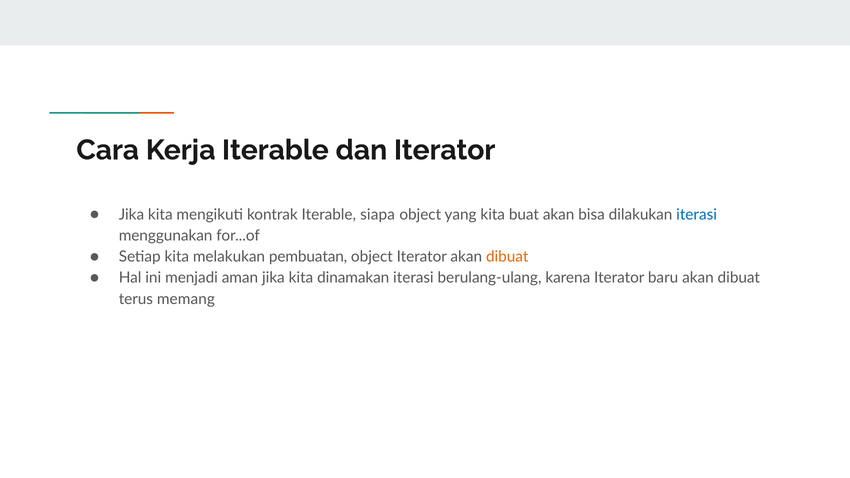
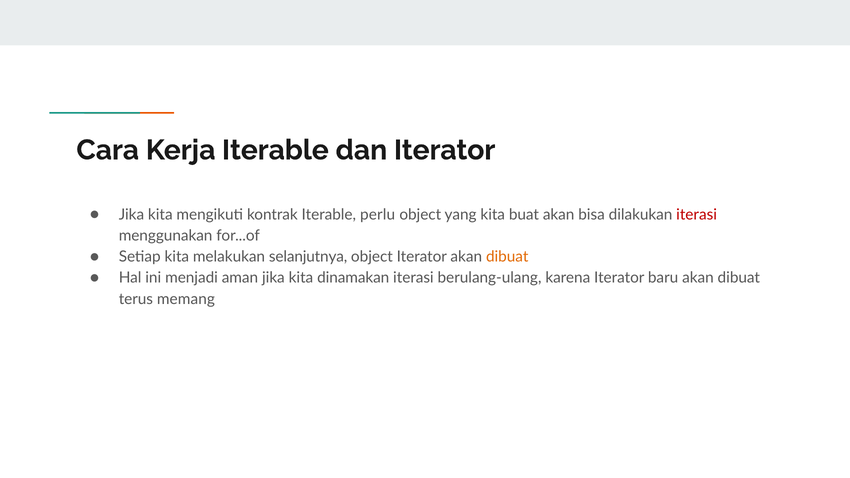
siapa: siapa -> perlu (378, 215)
iterasi colour: blue -> red (697, 215)
pembuatan: pembuatan -> selanjutnya (308, 257)
